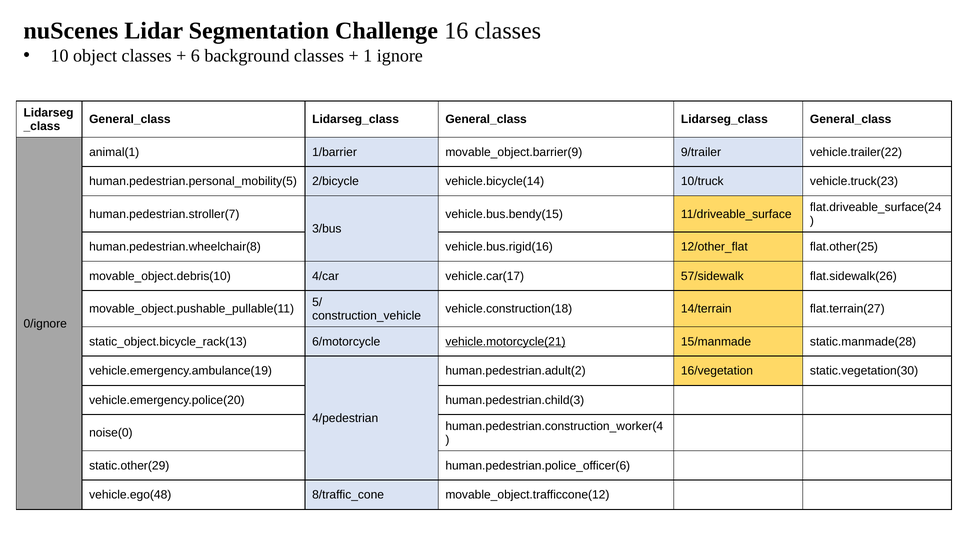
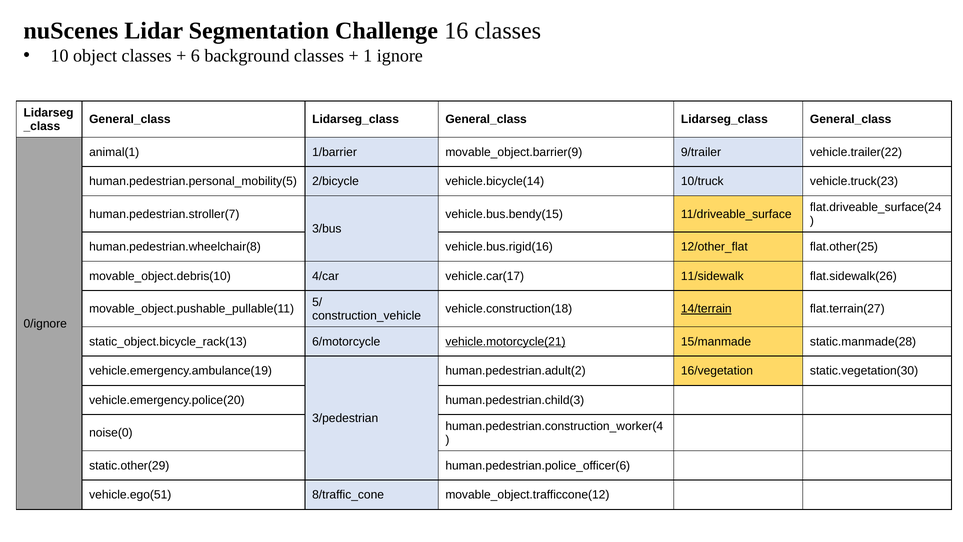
57/sidewalk: 57/sidewalk -> 11/sidewalk (712, 276)
14/terrain underline: none -> present (706, 309)
4/pedestrian: 4/pedestrian -> 3/pedestrian (345, 418)
vehicle.ego(48: vehicle.ego(48 -> vehicle.ego(51 (130, 495)
